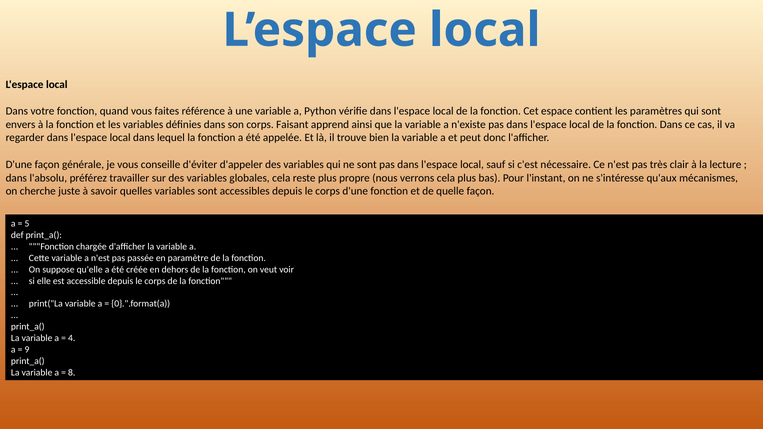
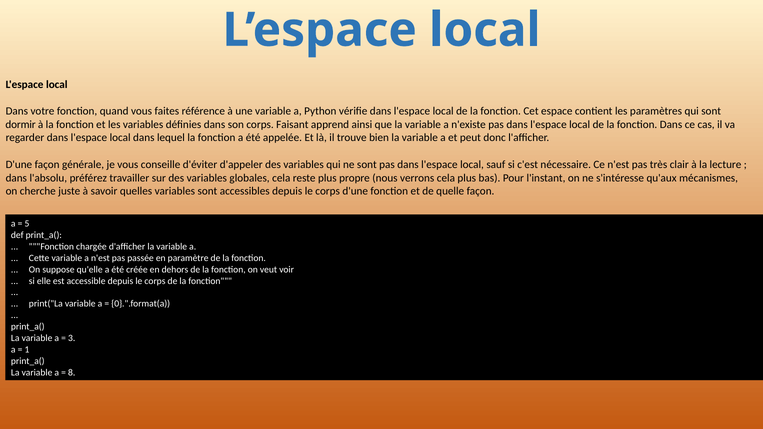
envers: envers -> dormir (21, 124)
4: 4 -> 3 (72, 338)
9: 9 -> 1 (27, 350)
